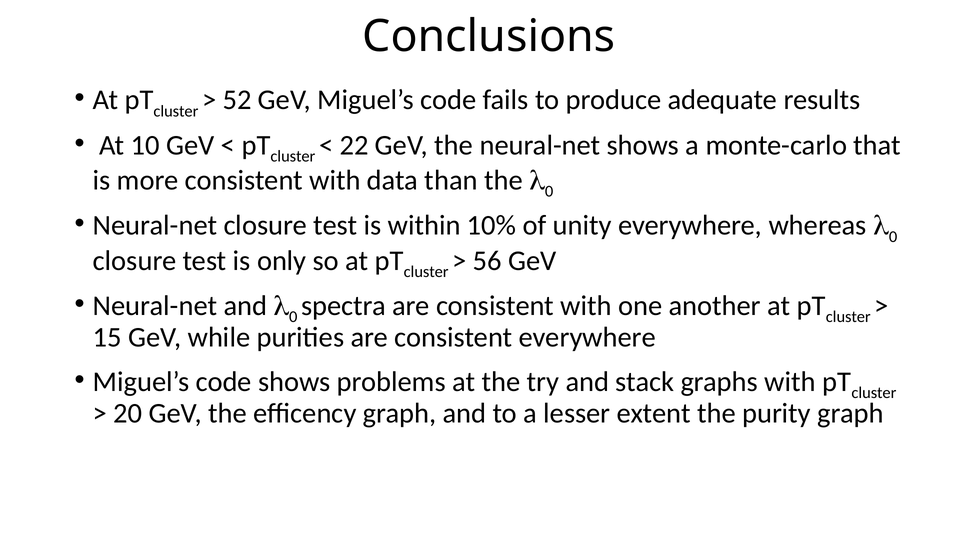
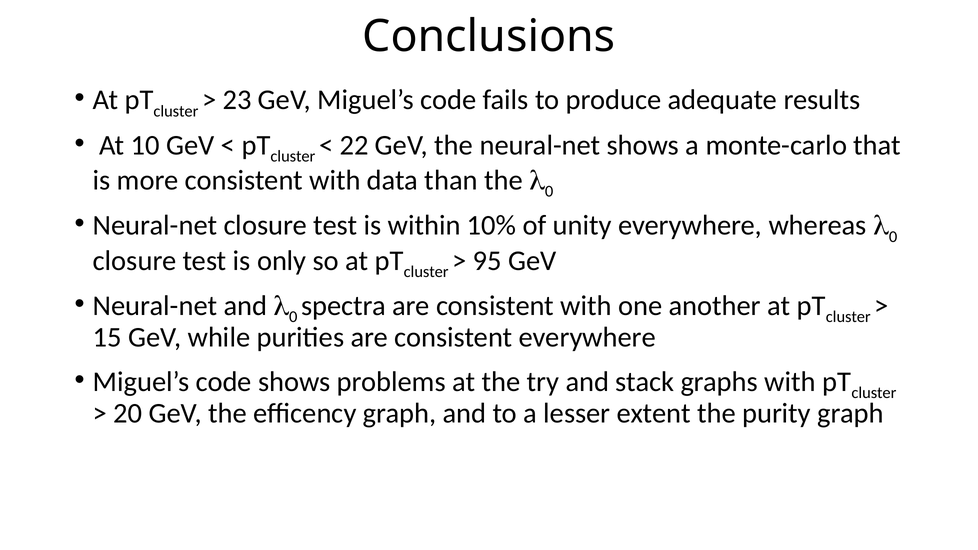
52: 52 -> 23 (237, 100)
56: 56 -> 95 (487, 261)
